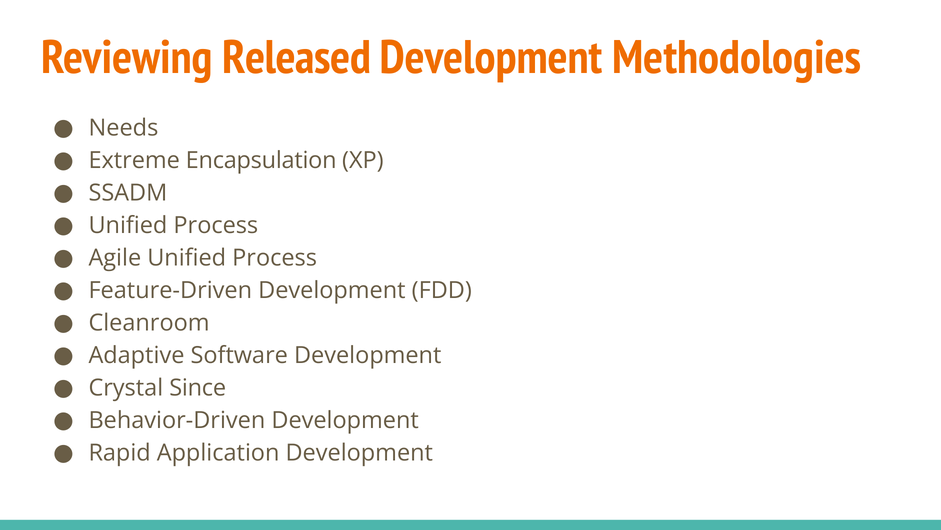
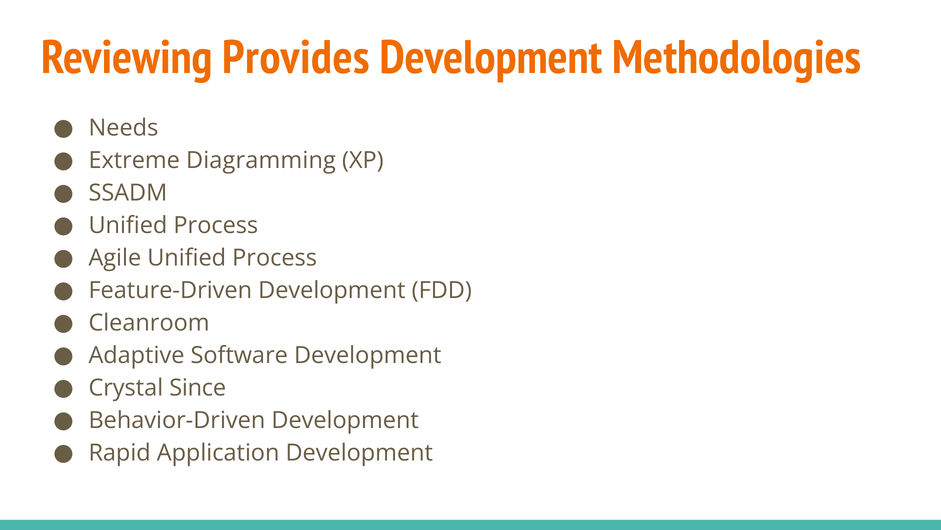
Released: Released -> Provides (296, 58)
Encapsulation: Encapsulation -> Diagramming (261, 160)
